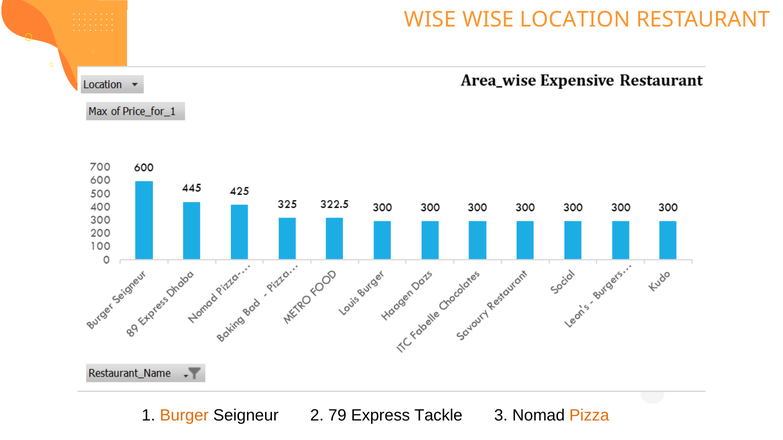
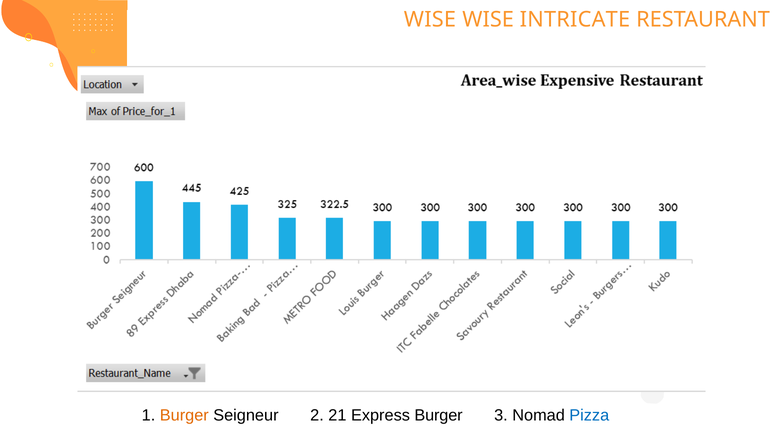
LOCATION: LOCATION -> INTRICATE (575, 20)
79: 79 -> 21 (337, 416)
Express Tackle: Tackle -> Burger (439, 416)
Pizza colour: orange -> blue (589, 416)
